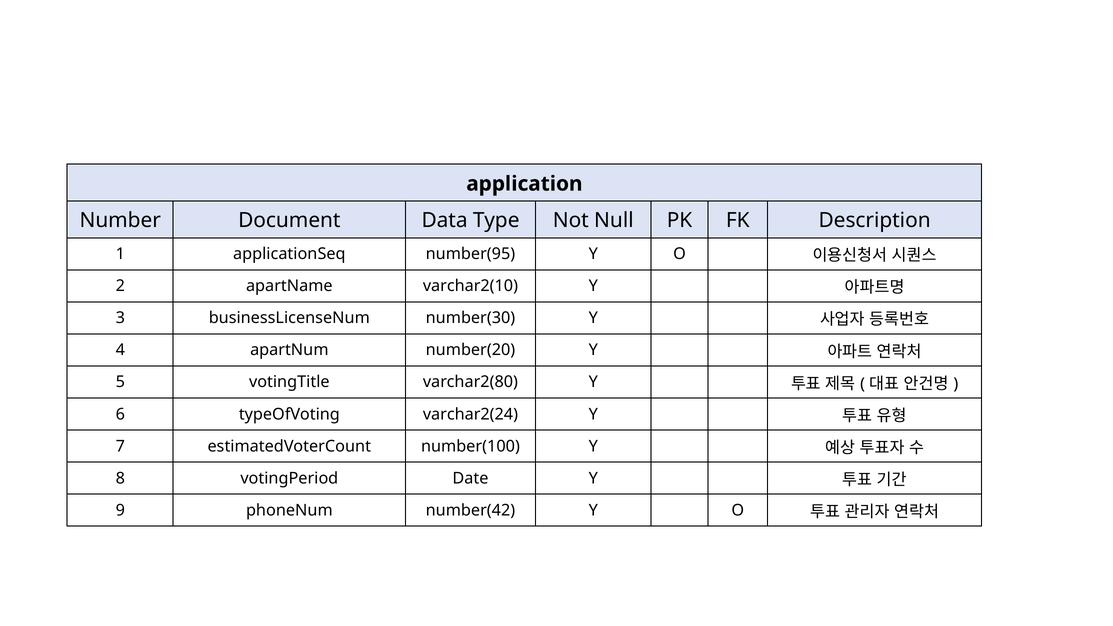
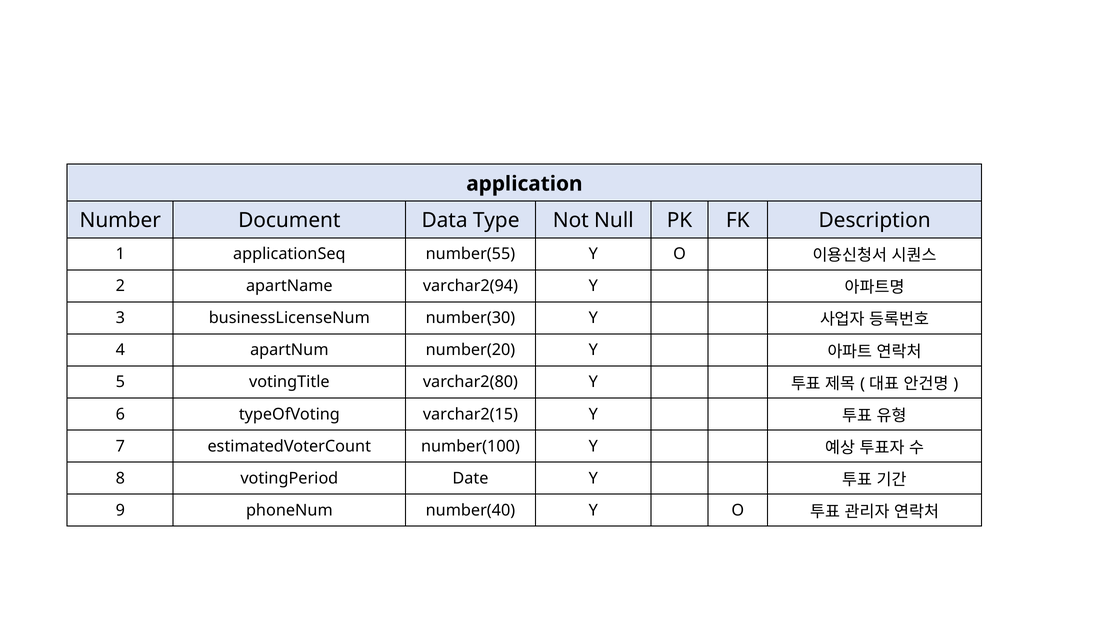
number(95: number(95 -> number(55 (470, 254)
varchar2(10: varchar2(10 -> varchar2(94 (470, 286)
varchar2(24: varchar2(24 -> varchar2(15 (470, 414)
number(42: number(42 -> number(40 (470, 510)
